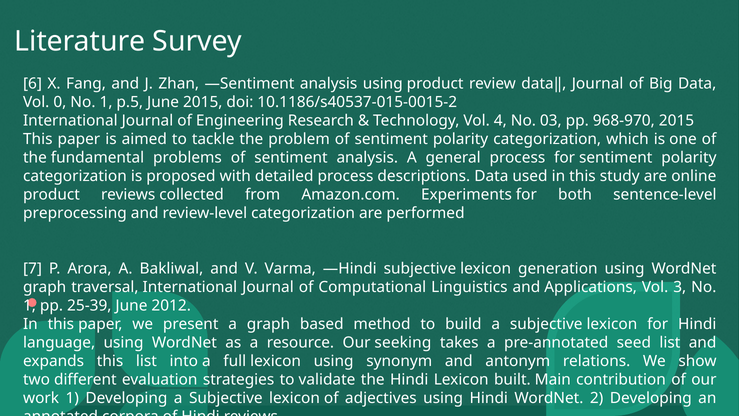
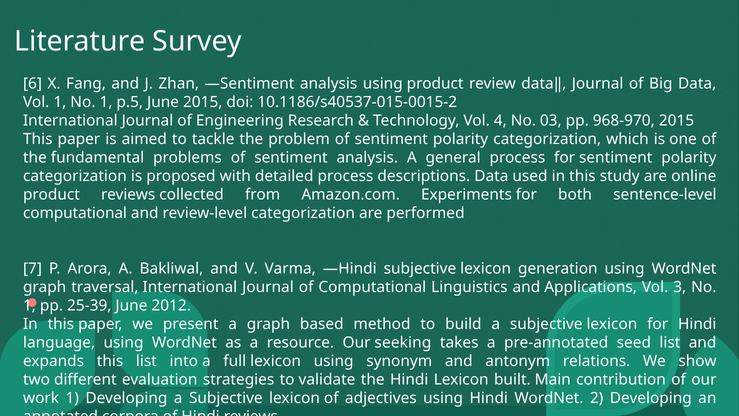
Vol 0: 0 -> 1 (60, 102)
preprocessing: preprocessing -> computational (75, 213)
